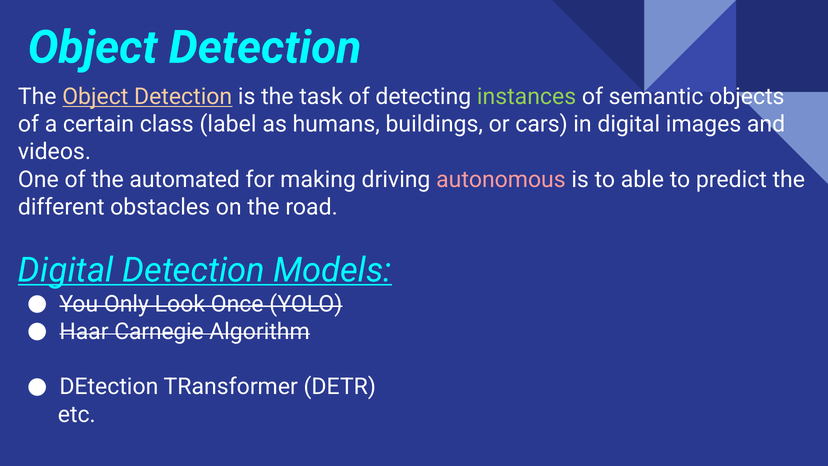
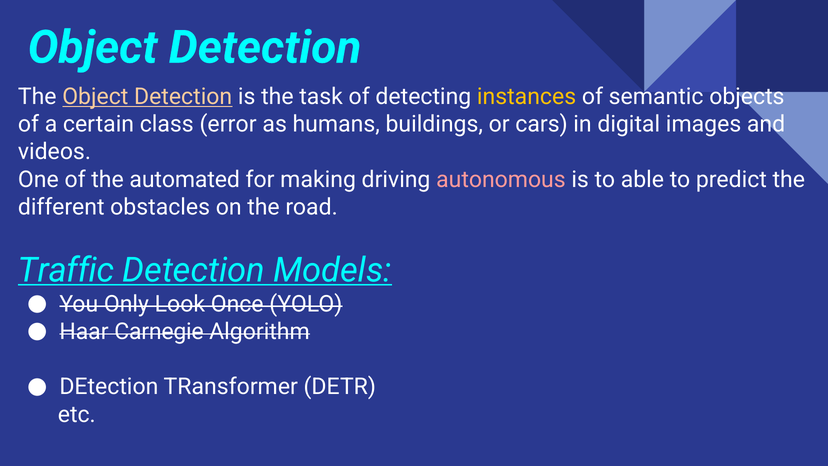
instances colour: light green -> yellow (527, 96)
label: label -> error (228, 124)
Digital: Digital -> Traffic (66, 270)
